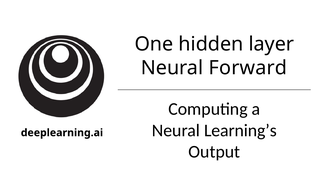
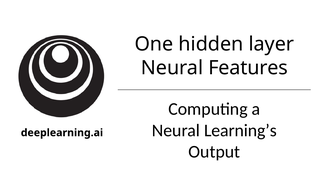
Forward: Forward -> Features (248, 68)
